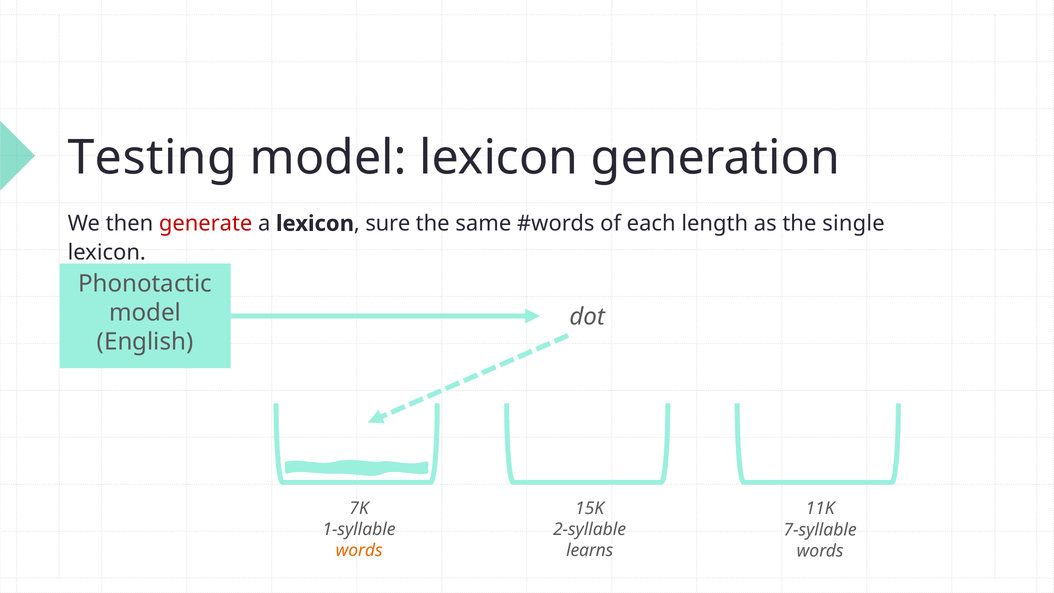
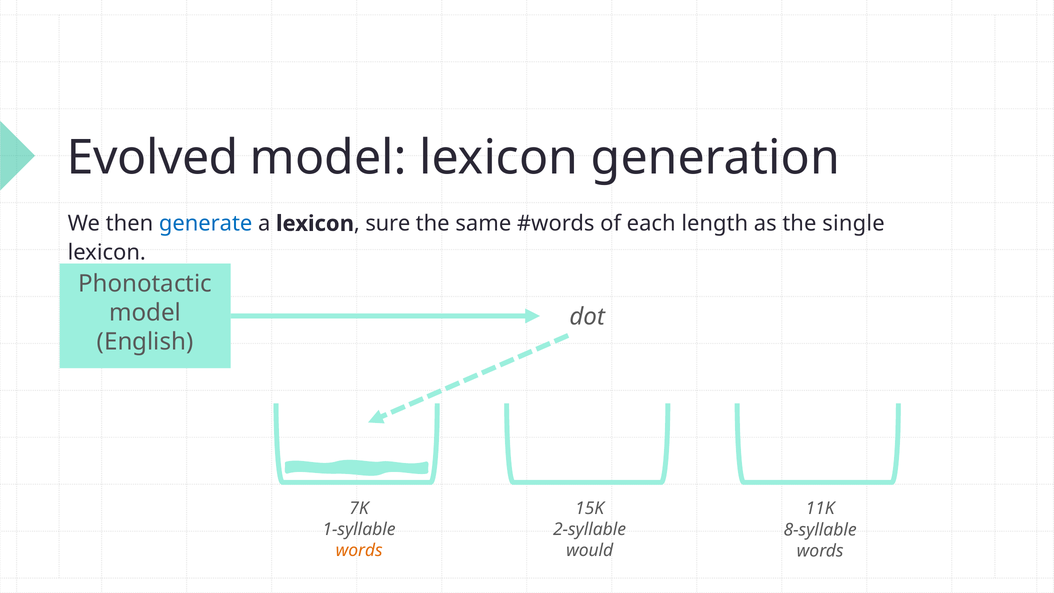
Testing: Testing -> Evolved (153, 158)
generate colour: red -> blue (206, 224)
7-syllable: 7-syllable -> 8-syllable (820, 530)
learns: learns -> would (590, 551)
